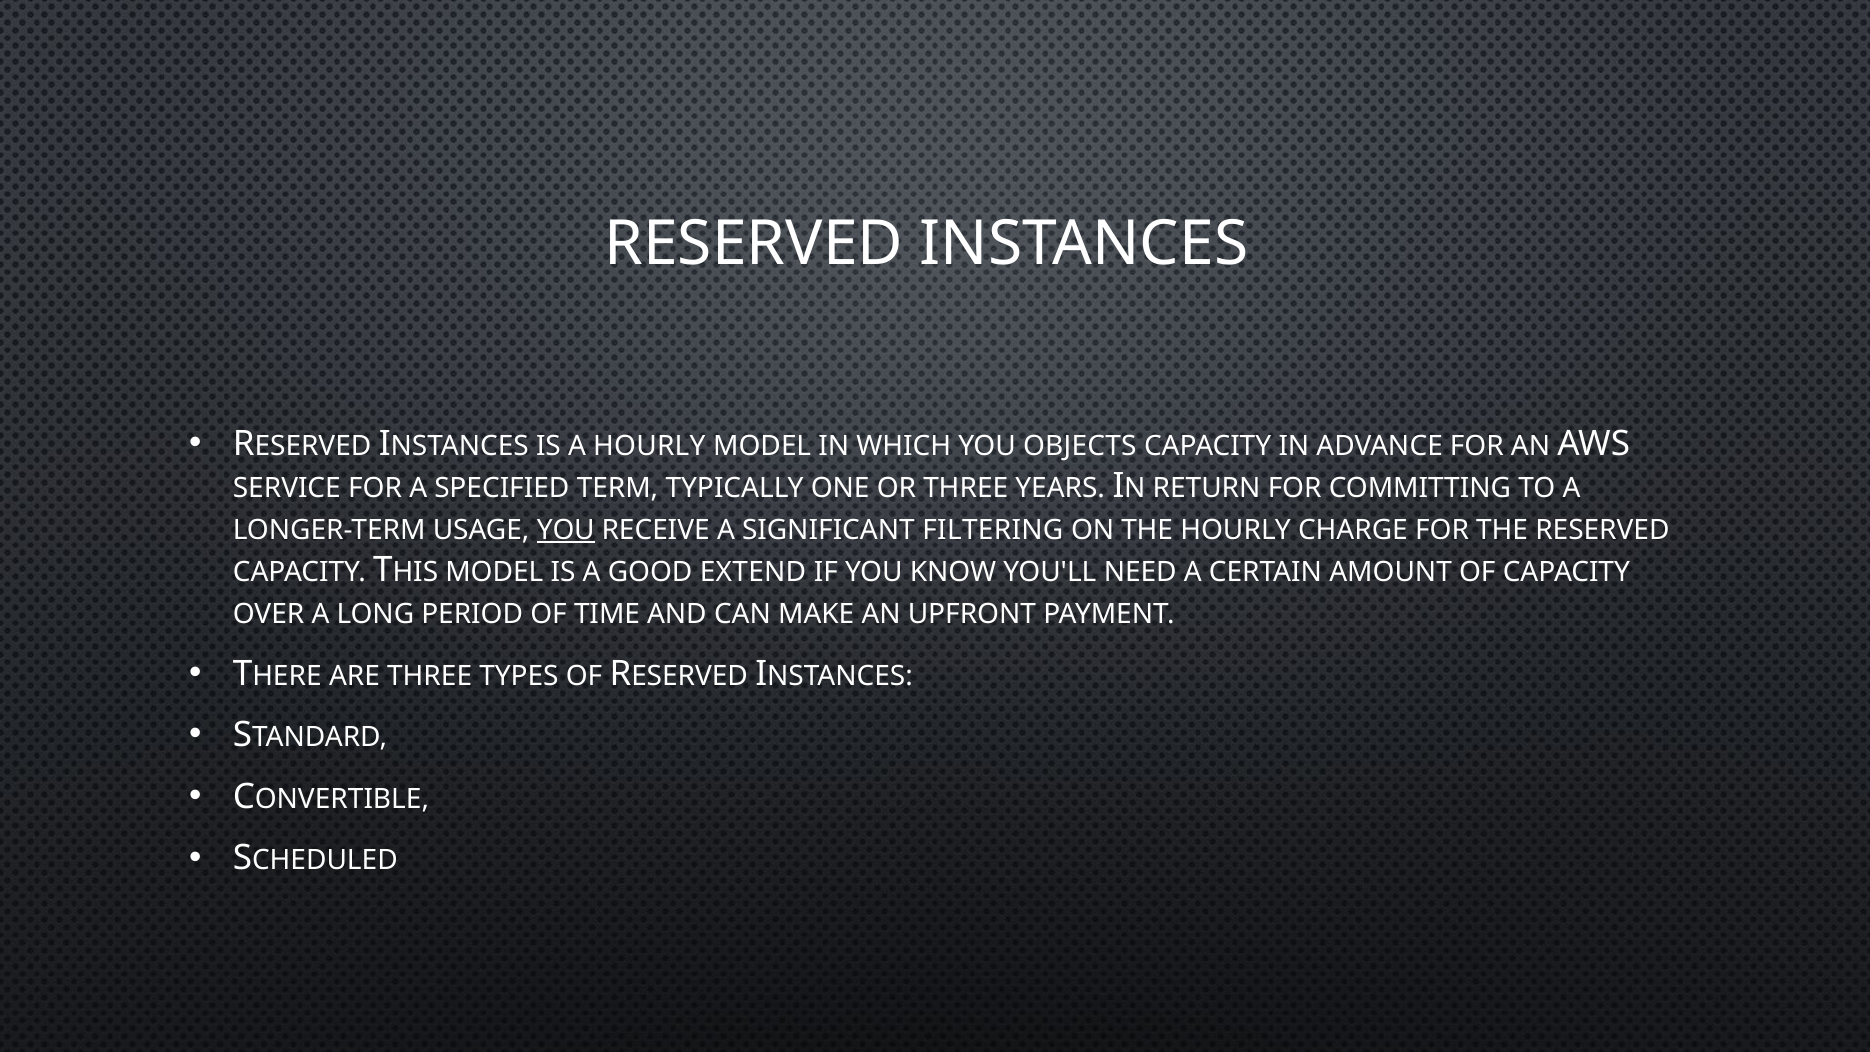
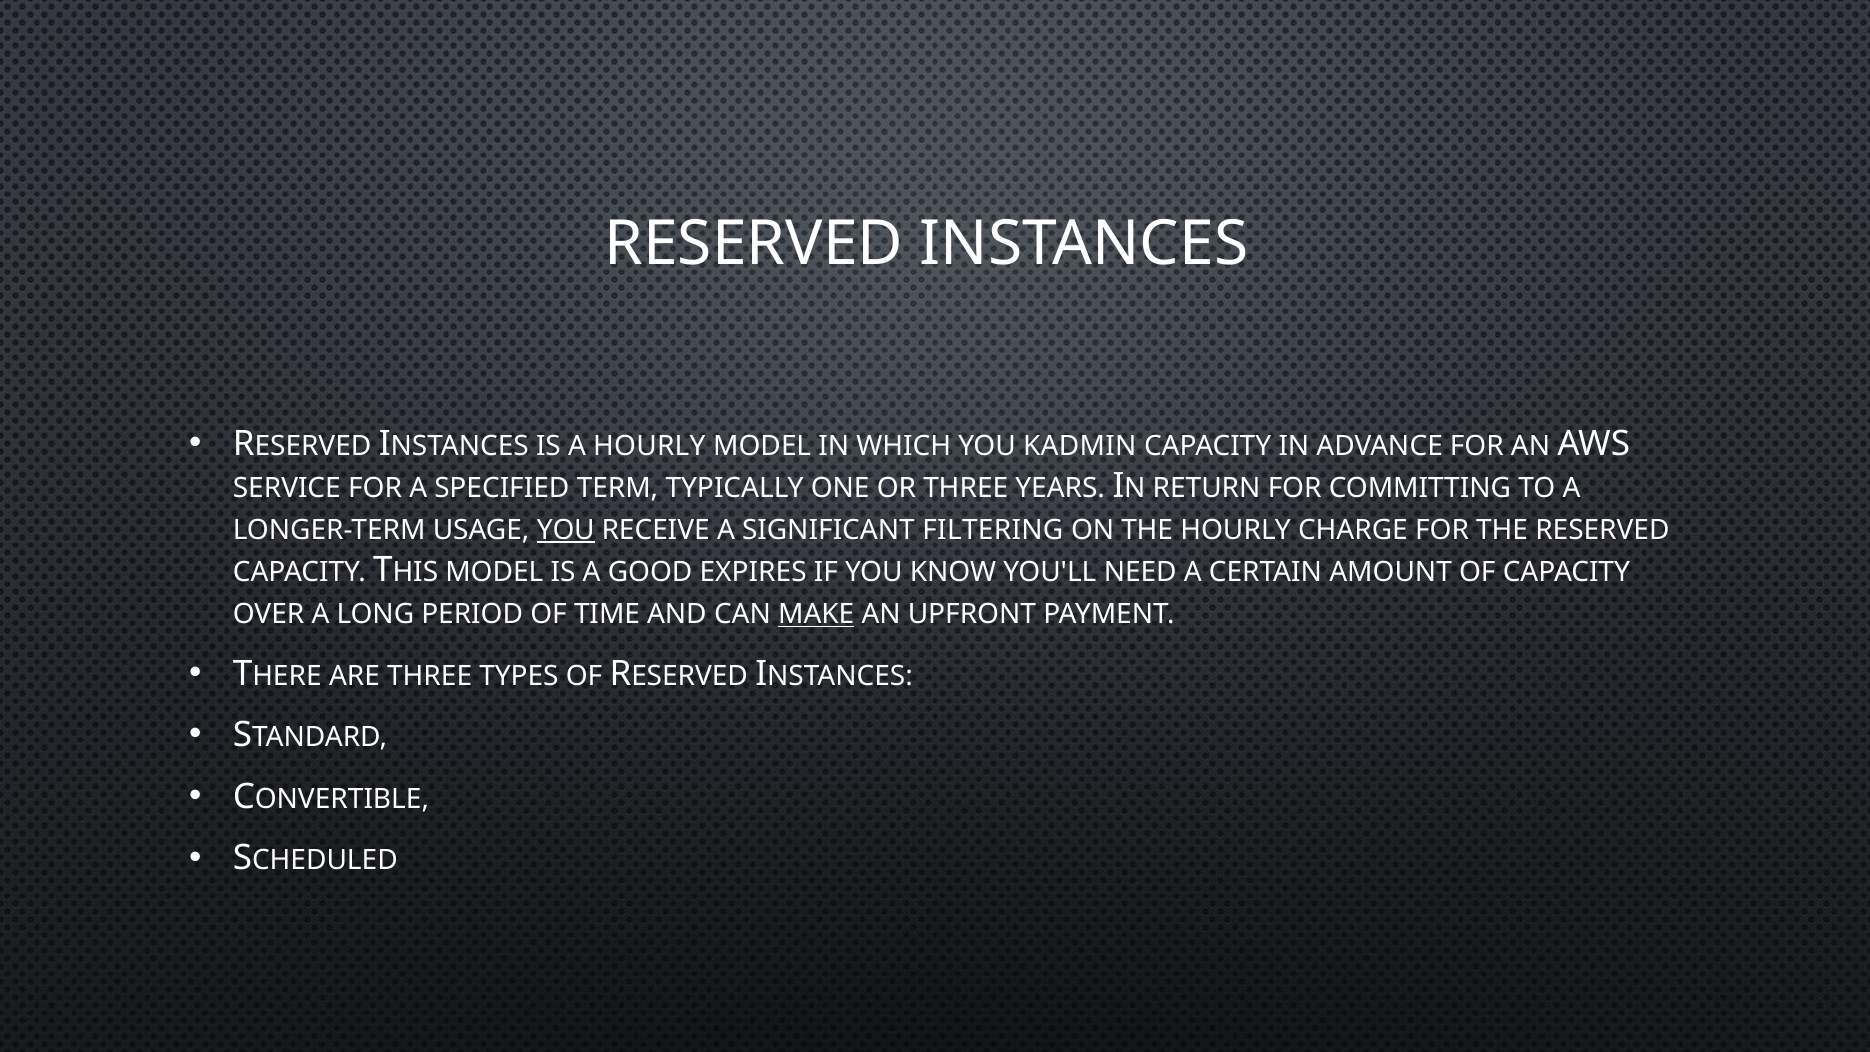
OBJECTS: OBJECTS -> KADMIN (1080, 446)
EXTEND: EXTEND -> EXPIRES (753, 572)
MAKE underline: none -> present (816, 615)
